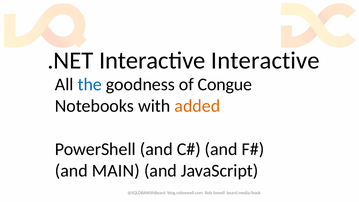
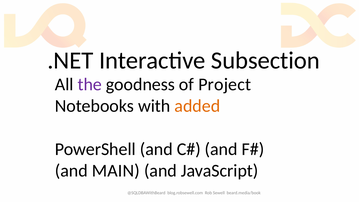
Interactive Interactive: Interactive -> Subsection (265, 61)
the colour: blue -> purple (90, 84)
Congue: Congue -> Project (225, 84)
